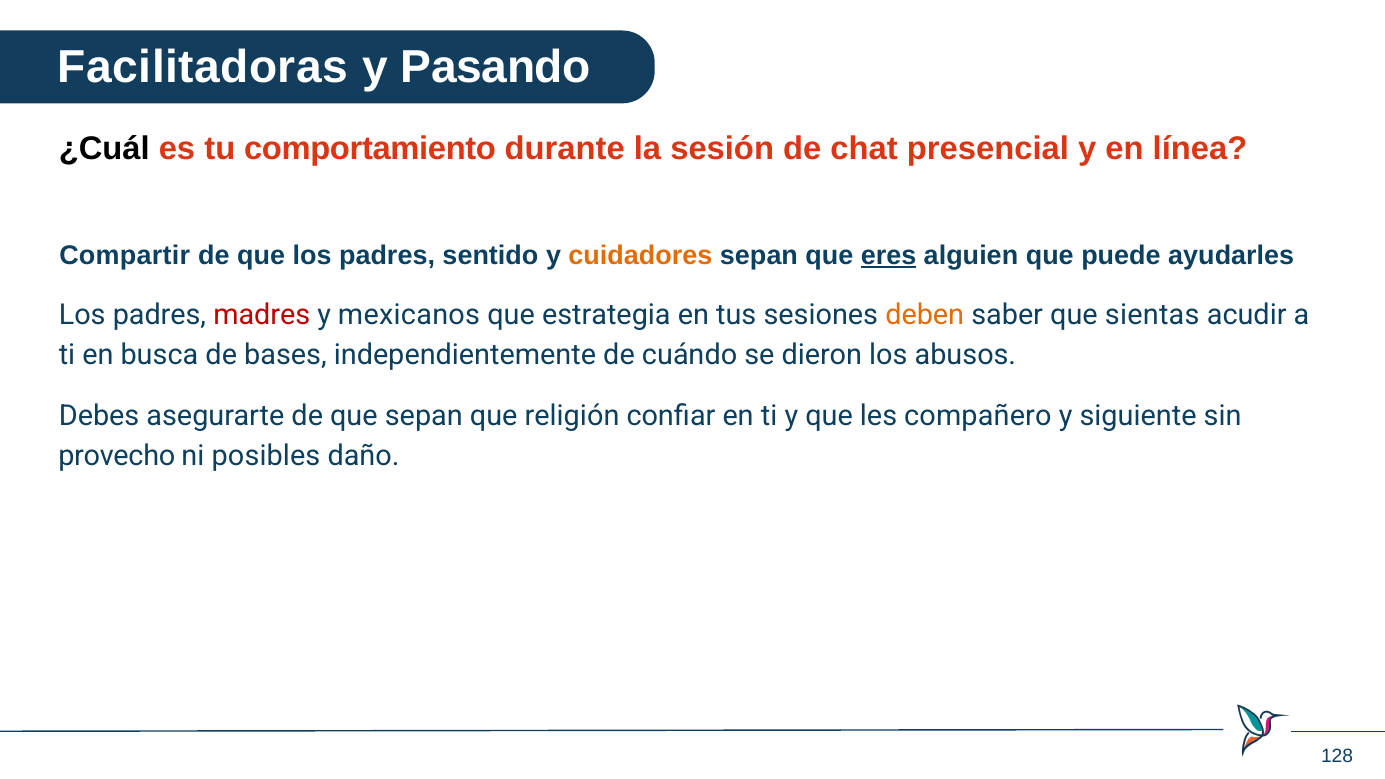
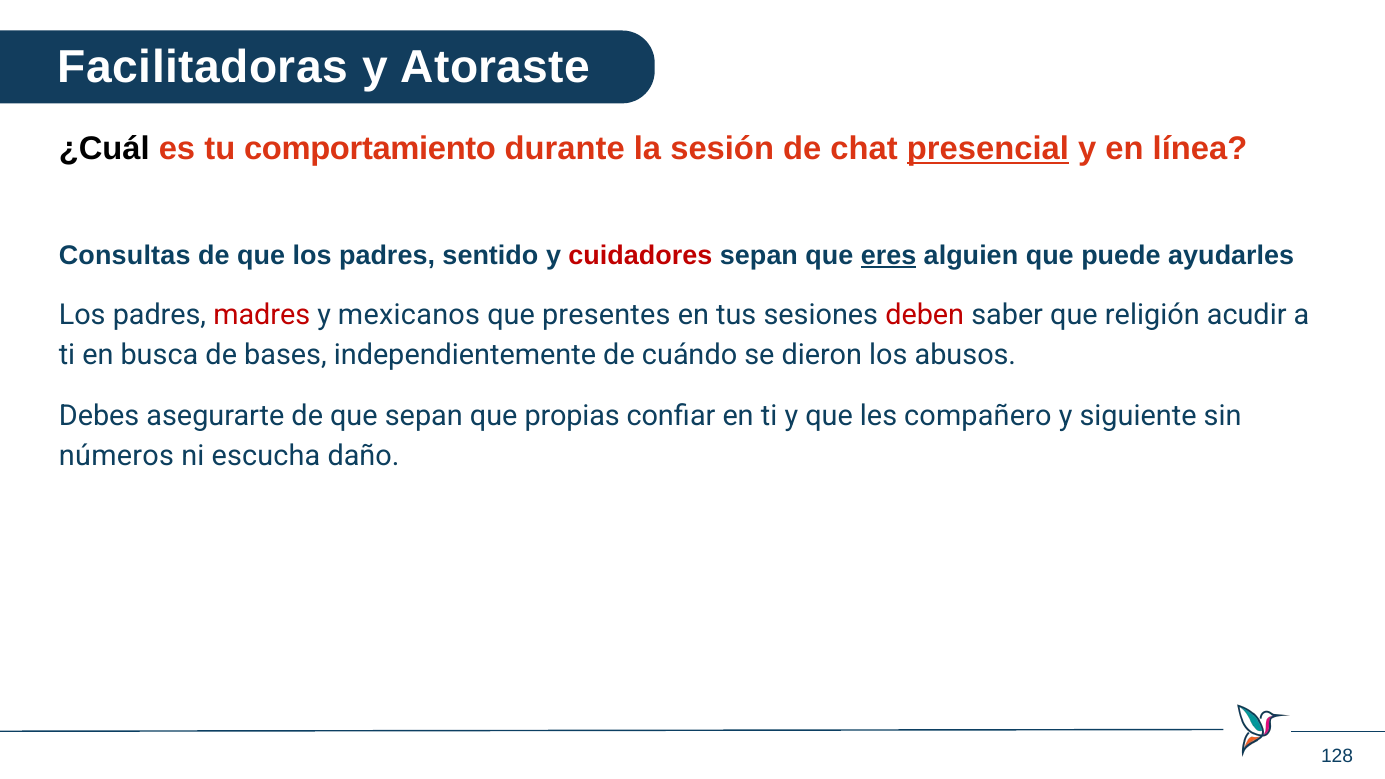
Pasando: Pasando -> Atoraste (495, 68)
presencial underline: none -> present (988, 148)
Compartir: Compartir -> Consultas (125, 255)
cuidadores colour: orange -> red (640, 255)
estrategia: estrategia -> presentes (606, 315)
deben colour: orange -> red (925, 315)
sientas: sientas -> religión (1152, 315)
religión: religión -> propias (572, 416)
provecho: provecho -> números (116, 456)
posibles: posibles -> escucha (266, 456)
